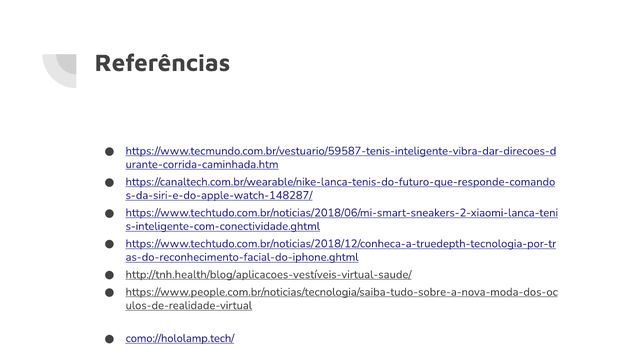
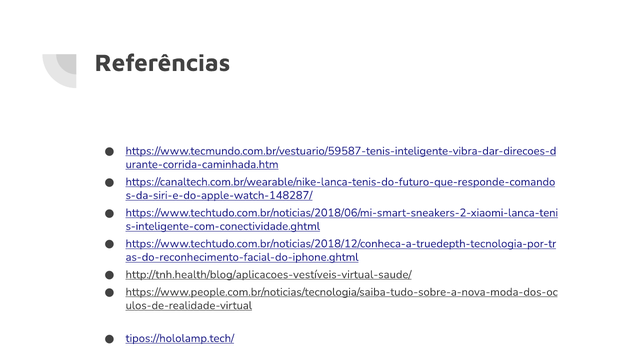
como://hololamp.tech/: como://hololamp.tech/ -> tipos://hololamp.tech/ (180, 338)
